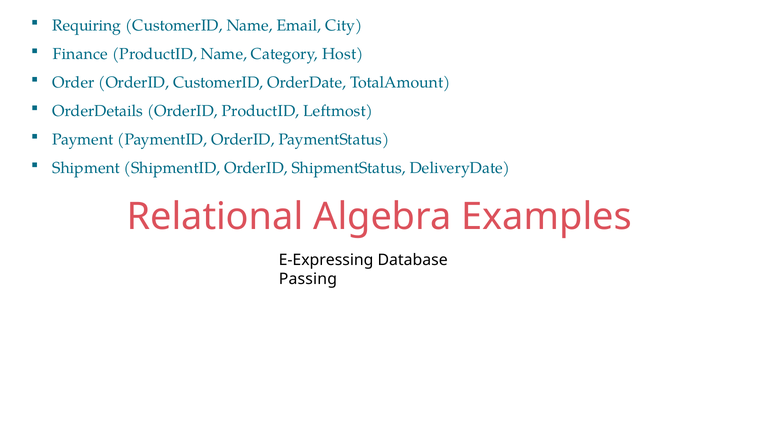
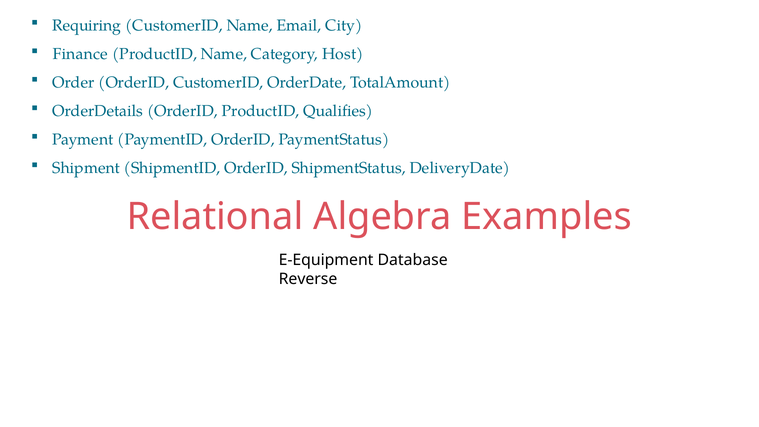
Leftmost: Leftmost -> Qualifies (338, 111)
E-Expressing: E-Expressing -> E-Equipment (326, 260)
Passing: Passing -> Reverse (308, 279)
